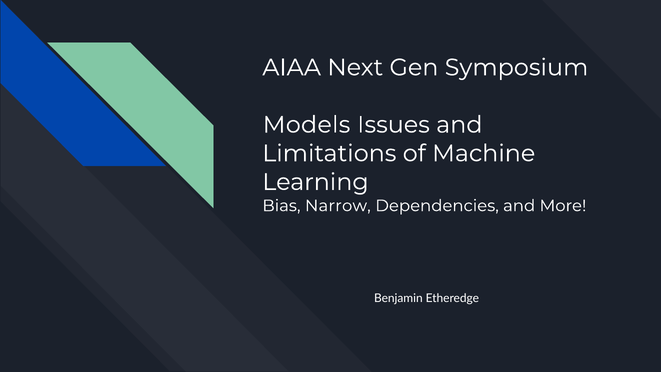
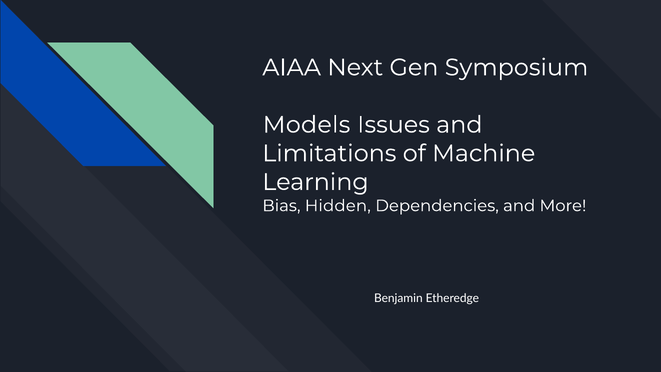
Narrow: Narrow -> Hidden (338, 206)
